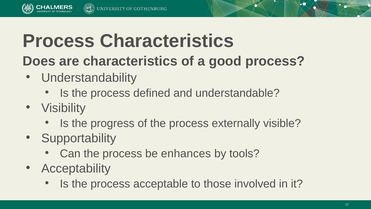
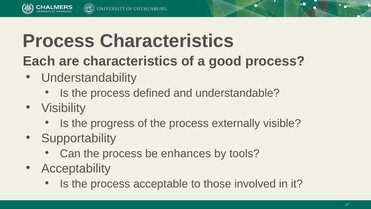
Does: Does -> Each (39, 61)
